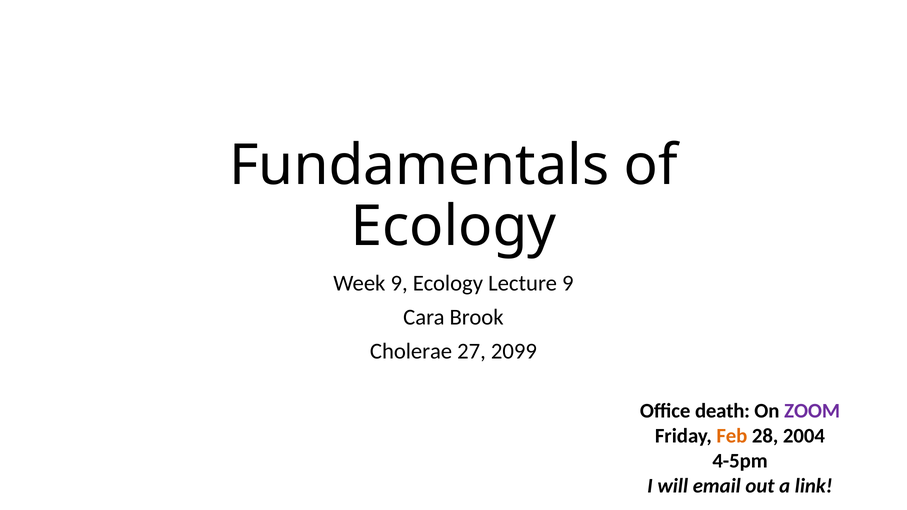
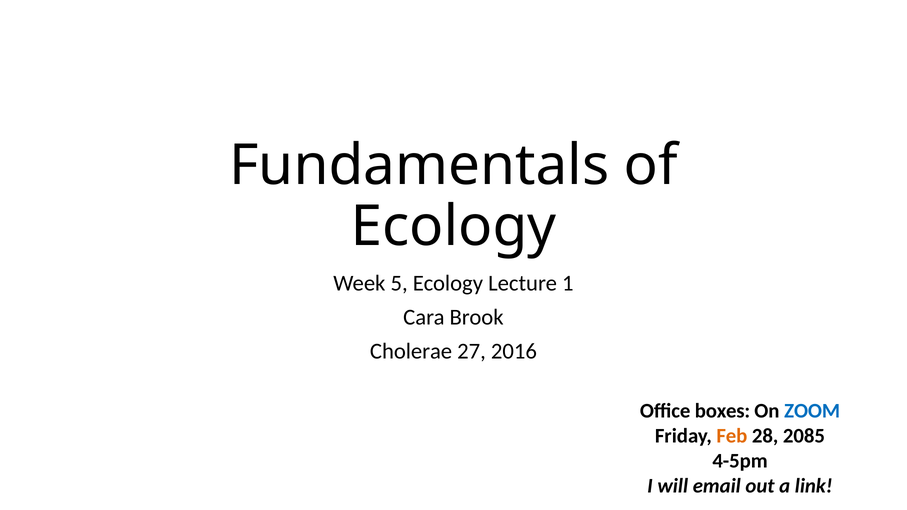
Week 9: 9 -> 5 (399, 283)
Lecture 9: 9 -> 1 (568, 283)
2099: 2099 -> 2016 (514, 351)
death: death -> boxes (722, 411)
ZOOM colour: purple -> blue (812, 411)
2004: 2004 -> 2085 (804, 436)
